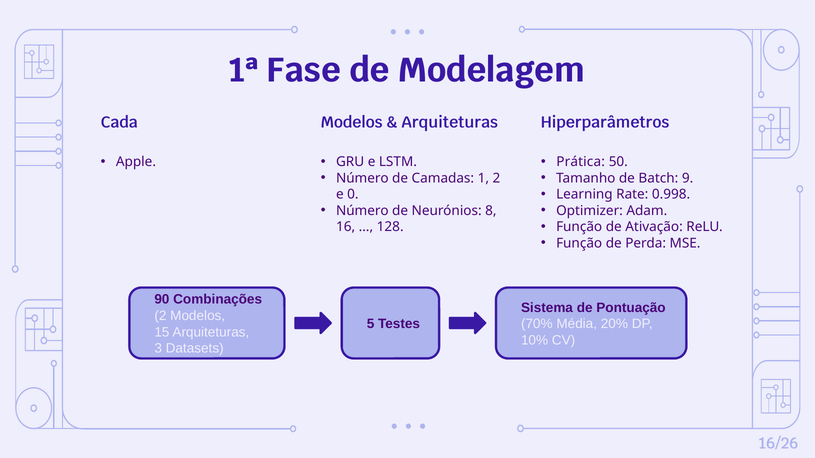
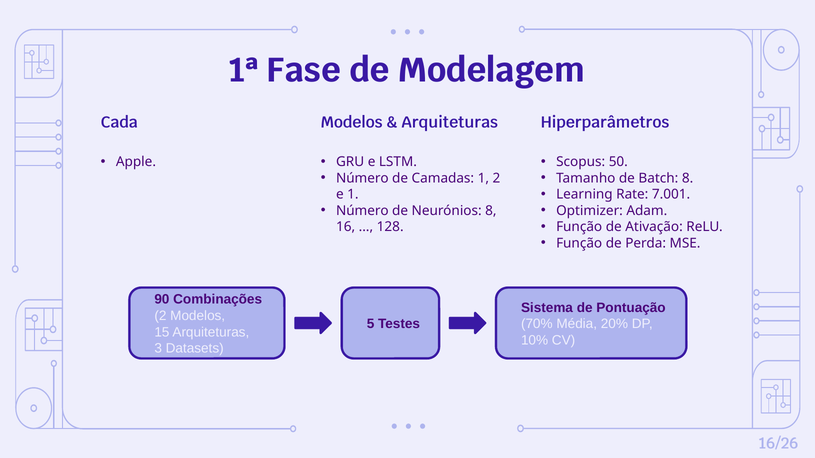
Prática: Prática -> Scopus (581, 162)
Batch 9: 9 -> 8 (688, 178)
0.998: 0.998 -> 7.001 (671, 195)
e 0: 0 -> 1 (353, 195)
